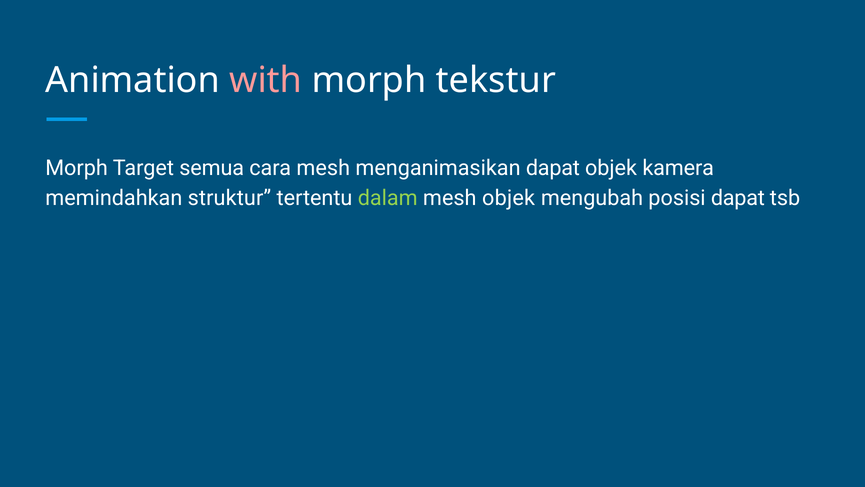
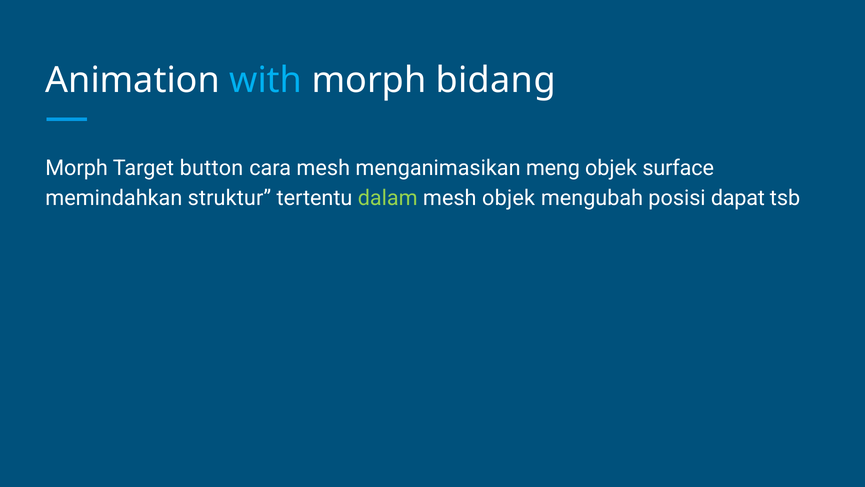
with colour: pink -> light blue (266, 80)
tekstur: tekstur -> bidang (496, 80)
semua: semua -> button (212, 168)
menganimasikan dapat: dapat -> meng (553, 168)
kamera: kamera -> surface (678, 168)
